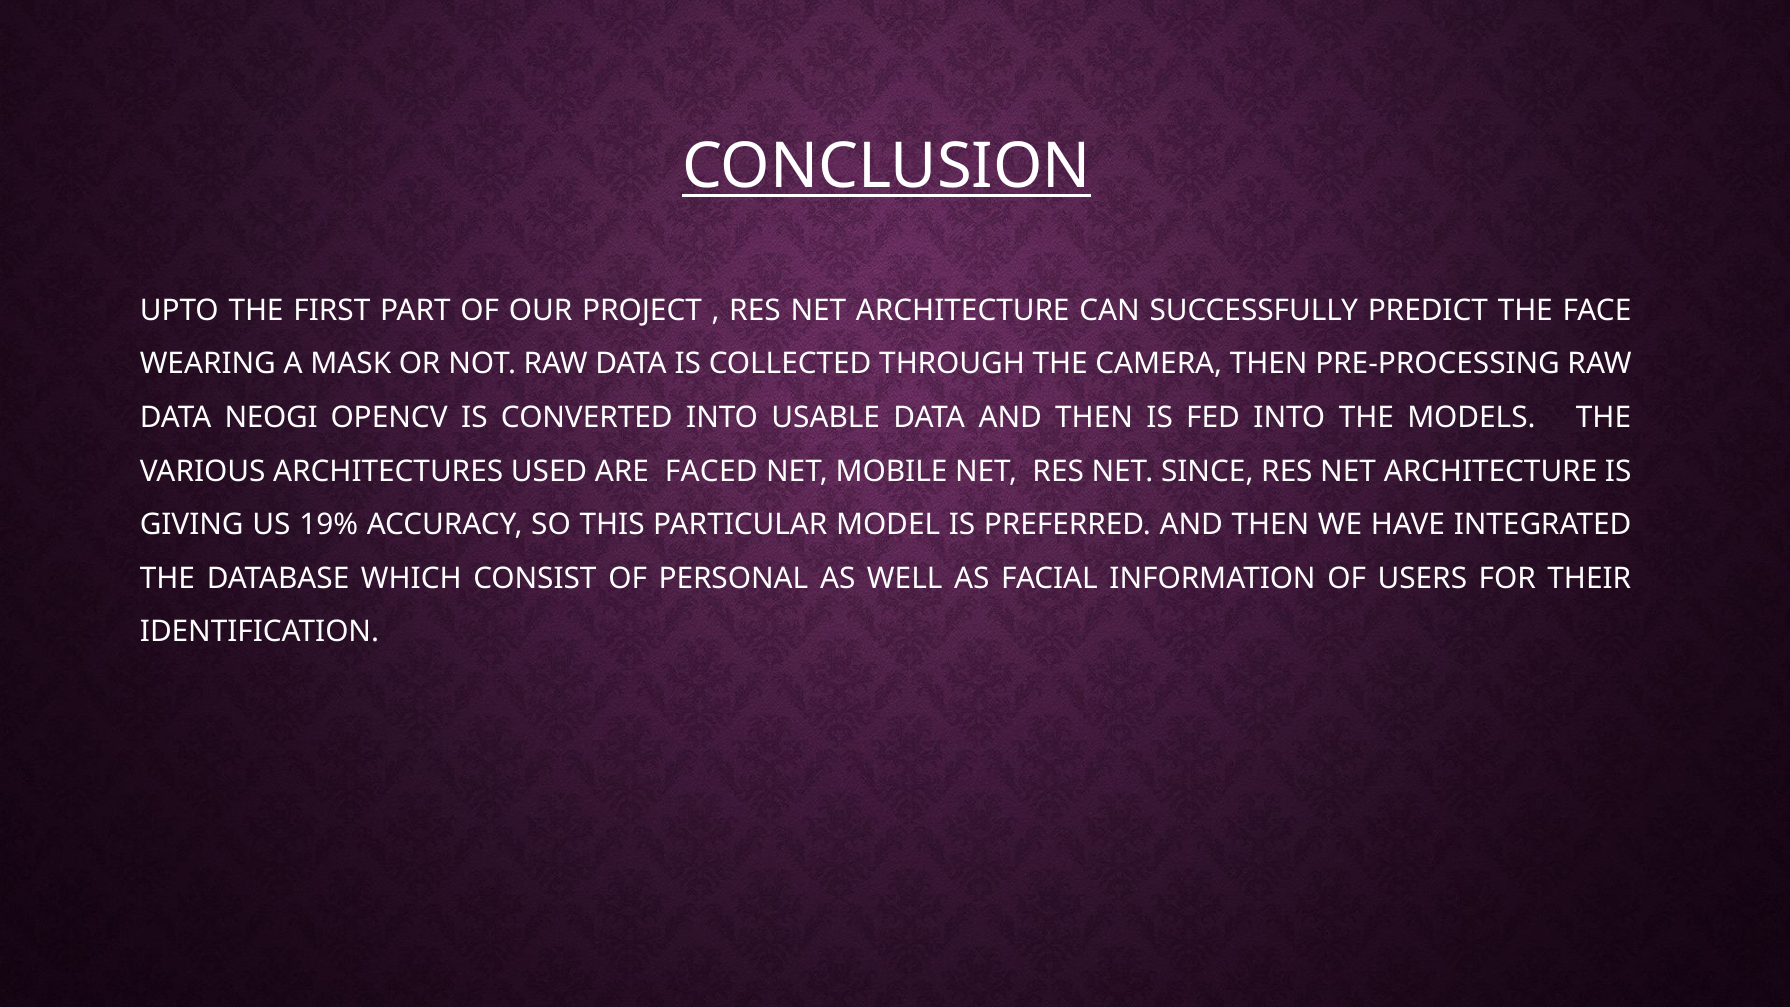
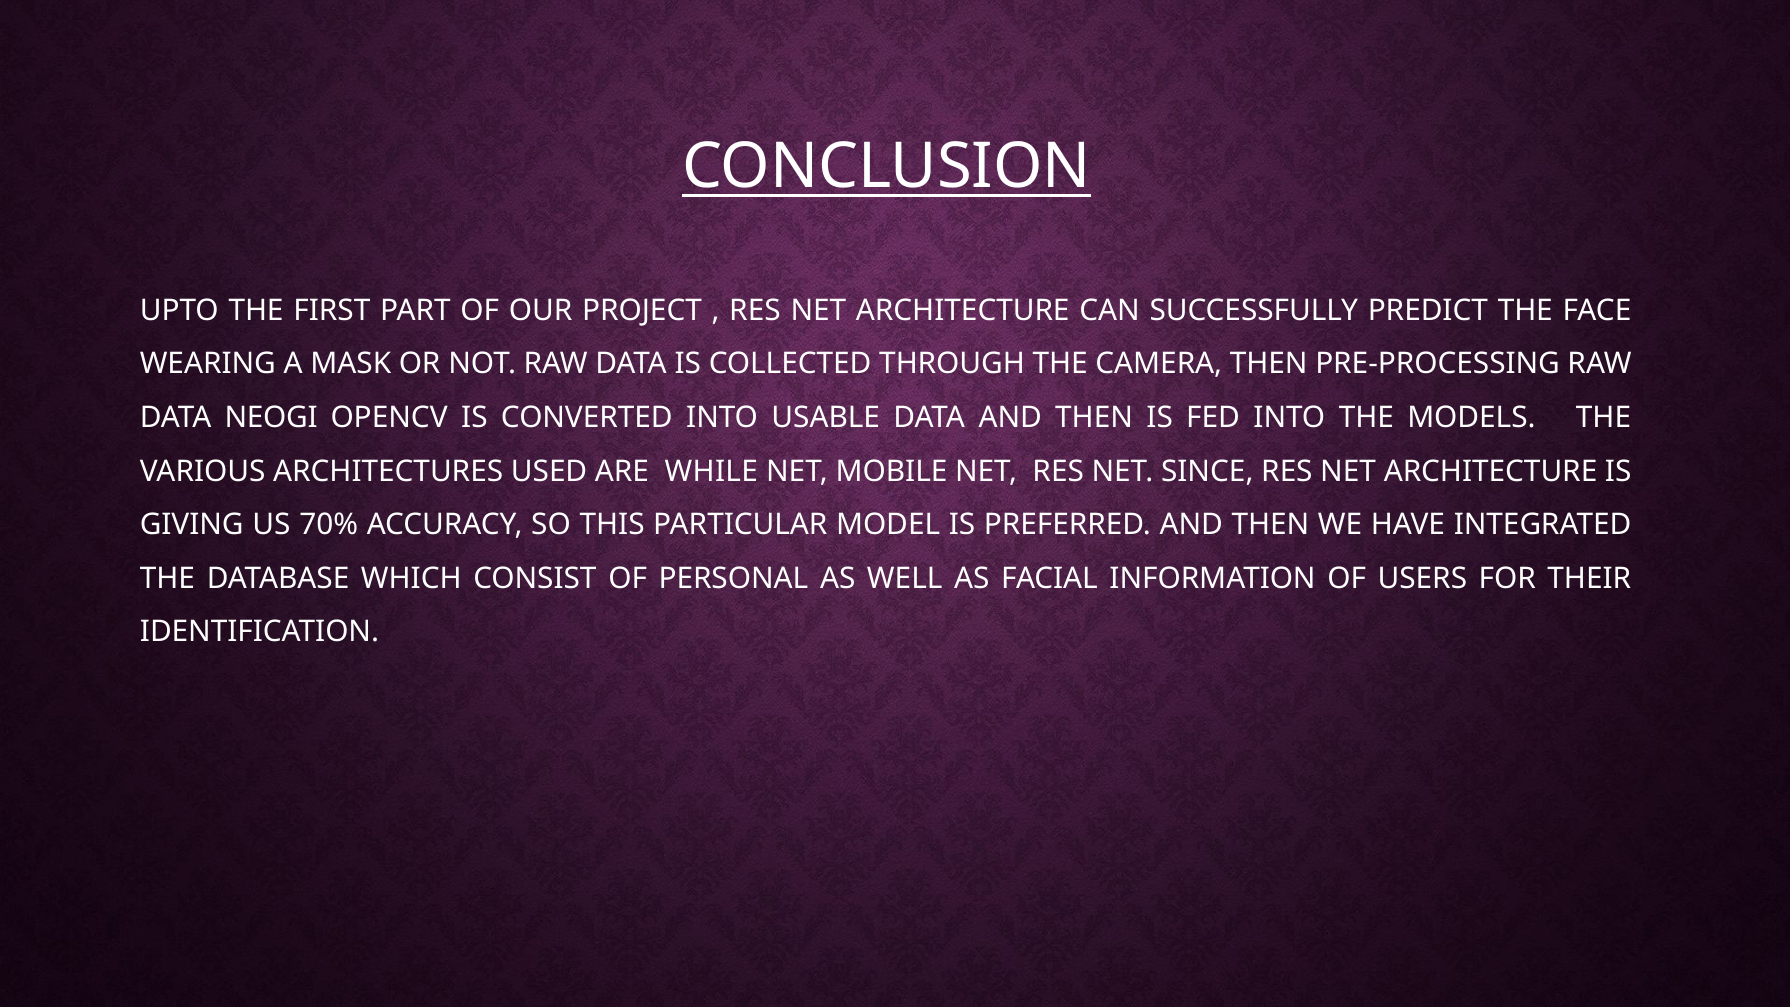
FACED: FACED -> WHILE (711, 471)
19%: 19% -> 70% (329, 525)
